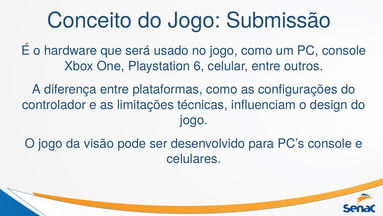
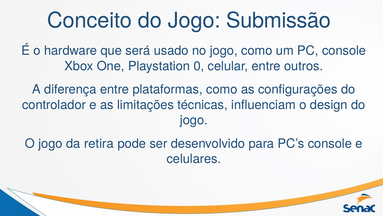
6: 6 -> 0 (199, 66)
visão: visão -> retira (99, 143)
